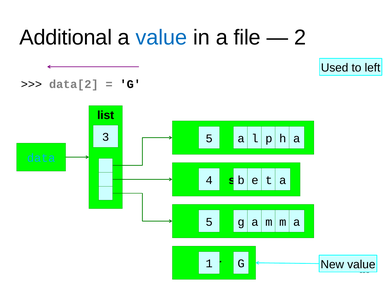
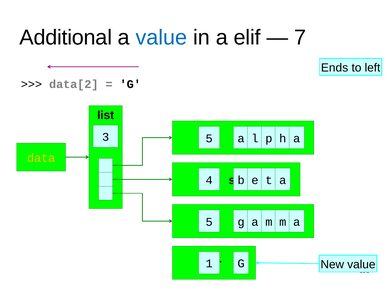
file: file -> elif (247, 37)
2: 2 -> 7 (300, 37)
Used: Used -> Ends (335, 68)
data colour: light blue -> yellow (41, 158)
